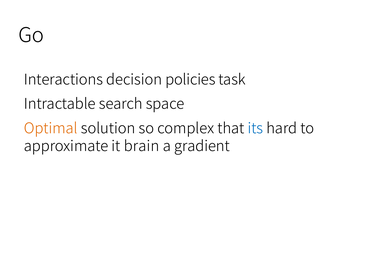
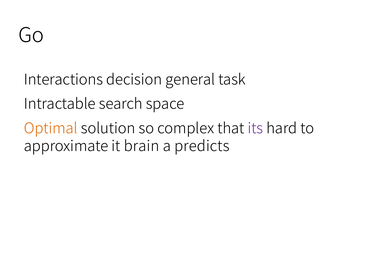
policies: policies -> general (190, 80)
its colour: blue -> purple (255, 128)
gradient: gradient -> predicts (202, 146)
